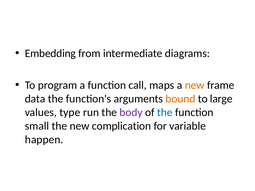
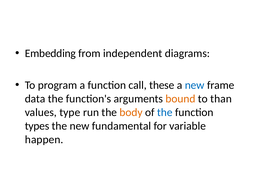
intermediate: intermediate -> independent (133, 53)
maps: maps -> these (162, 85)
new colour: orange -> blue (195, 85)
large: large -> than (221, 99)
body colour: purple -> orange (131, 112)
small: small -> types (37, 126)
complication: complication -> fundamental (121, 126)
